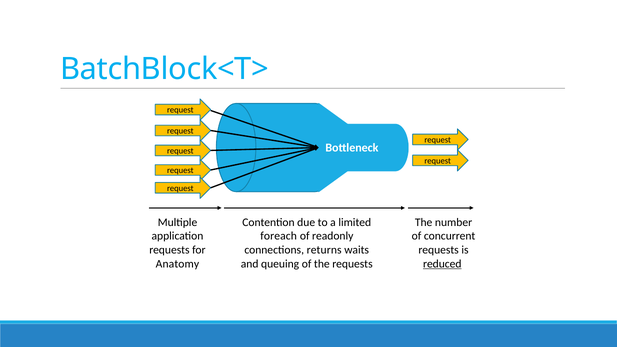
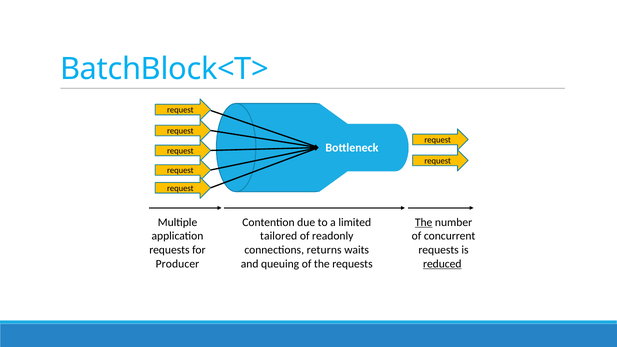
The underline: none -> present (424, 222)
foreach: foreach -> tailored (279, 236)
Anatomy: Anatomy -> Producer (177, 264)
